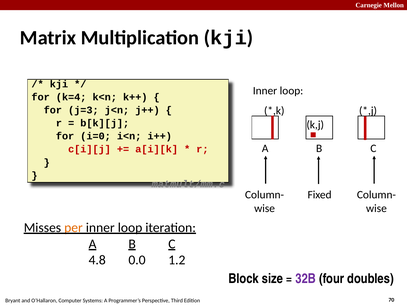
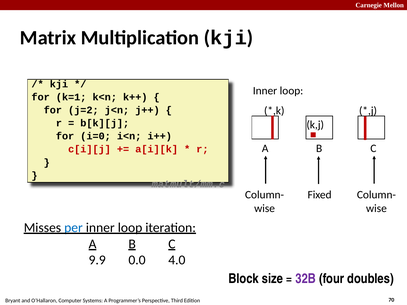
k=4: k=4 -> k=1 (71, 97)
j=3: j=3 -> j=2 (83, 110)
per colour: orange -> blue (73, 228)
4.8: 4.8 -> 9.9 (97, 260)
1.2: 1.2 -> 4.0 (177, 260)
